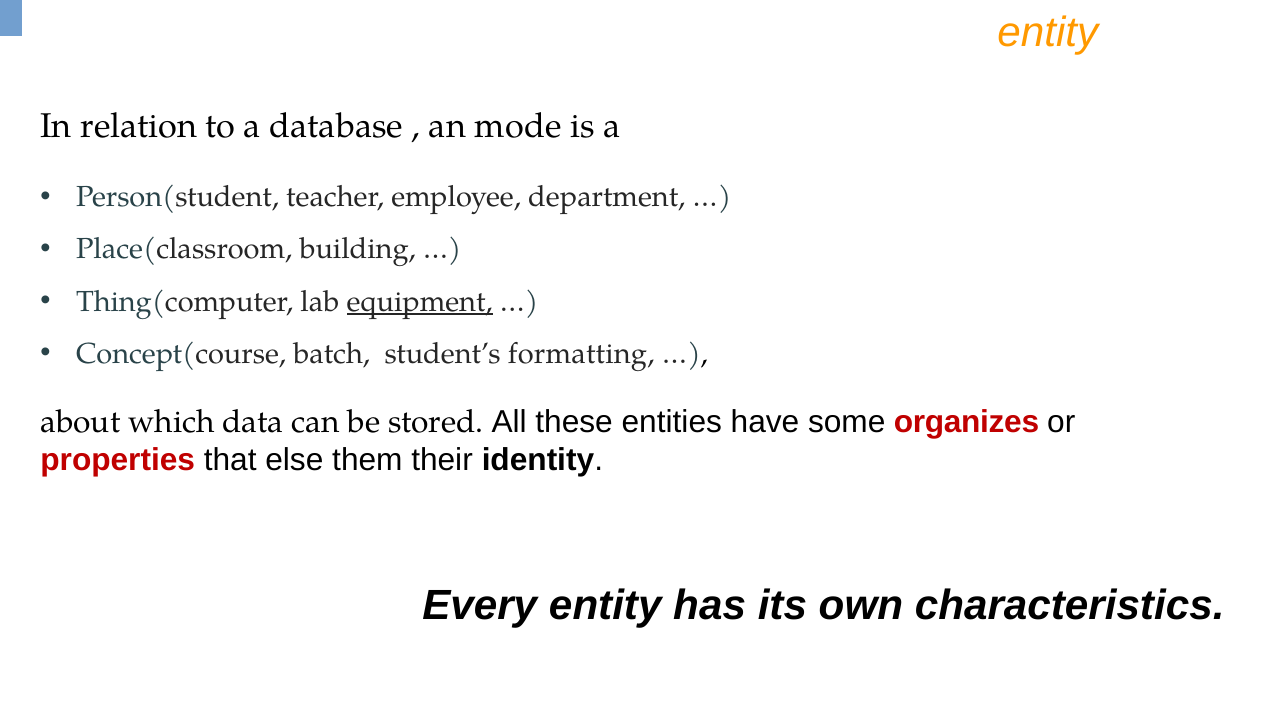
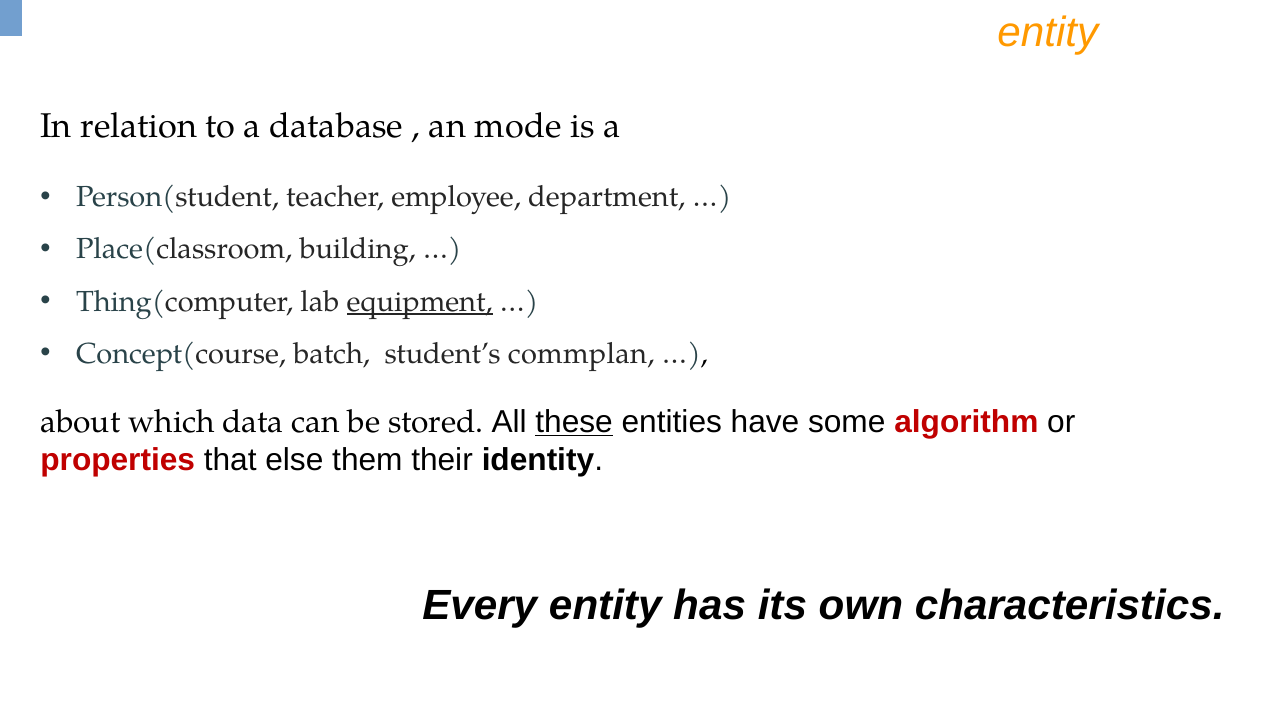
formatting: formatting -> commplan (581, 354)
these underline: none -> present (574, 422)
organizes: organizes -> algorithm (966, 422)
